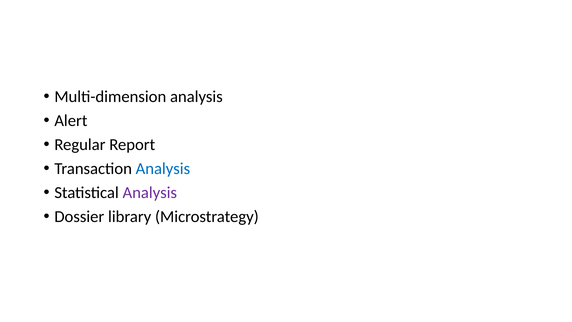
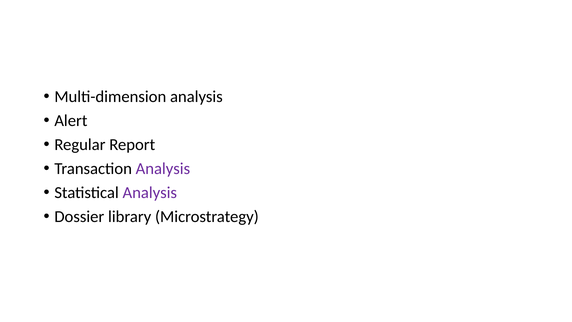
Analysis colour: blue -> purple (163, 169)
